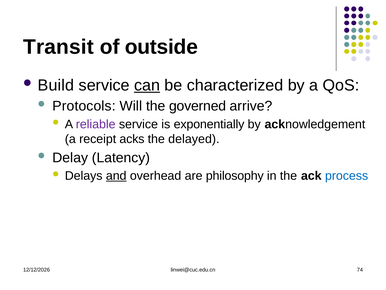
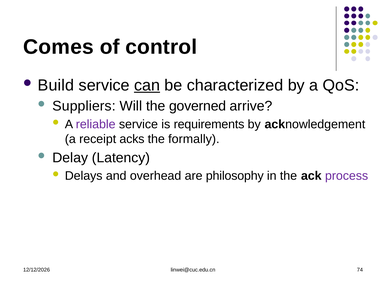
Transit: Transit -> Comes (58, 47)
outside: outside -> control (161, 47)
Protocols: Protocols -> Suppliers (84, 106)
exponentially: exponentially -> requirements (209, 124)
delayed: delayed -> formally (194, 139)
and underline: present -> none (116, 176)
process colour: blue -> purple (347, 176)
